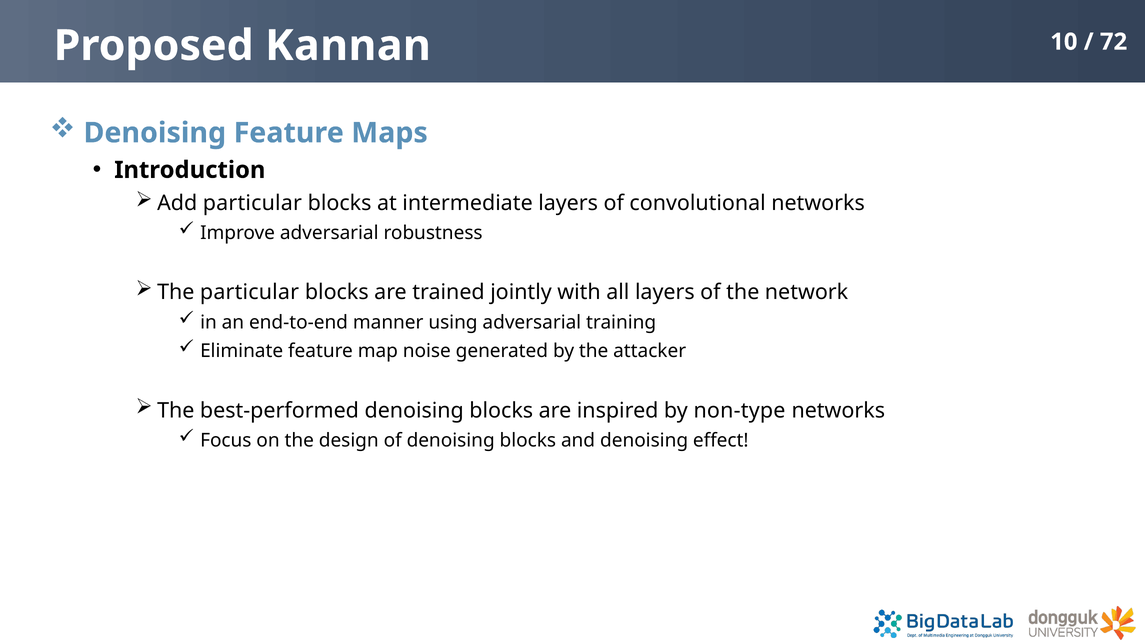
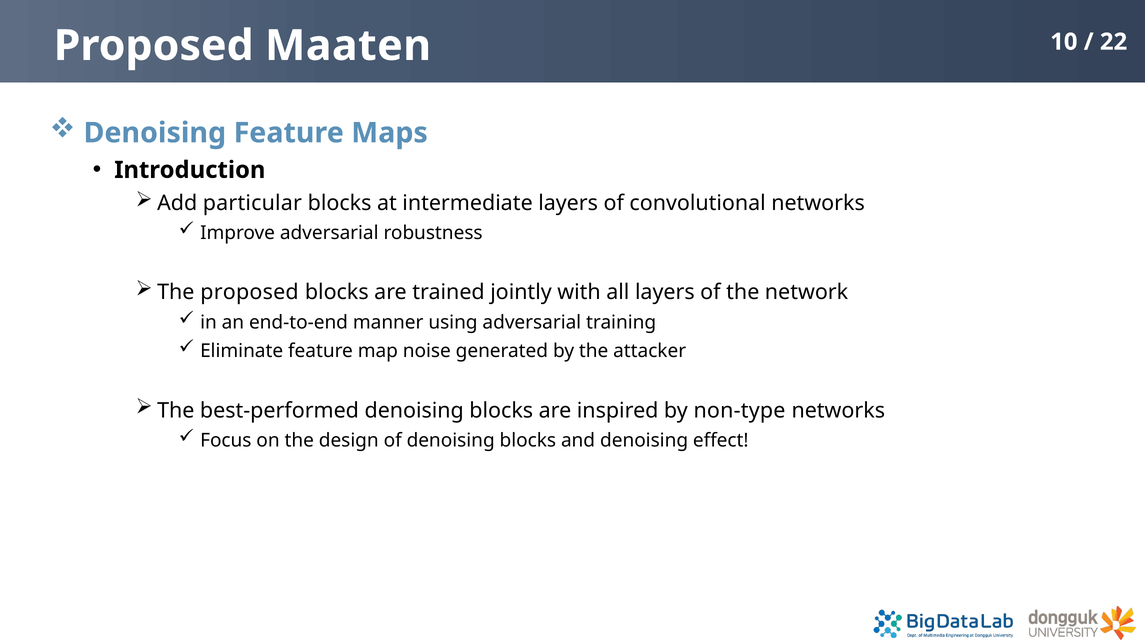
72: 72 -> 22 (1114, 42)
Kannan: Kannan -> Maaten (348, 46)
The particular: particular -> proposed (250, 292)
